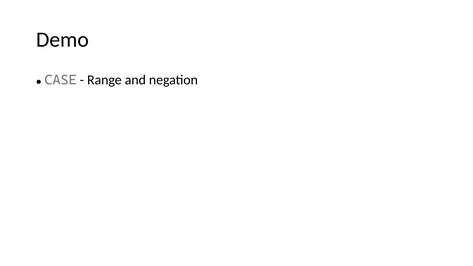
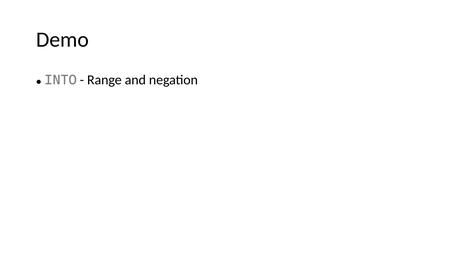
CASE: CASE -> INTO (61, 80)
